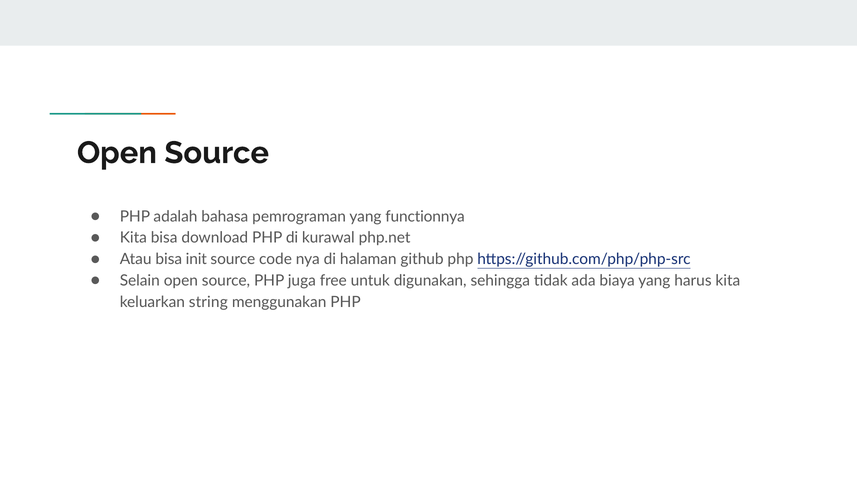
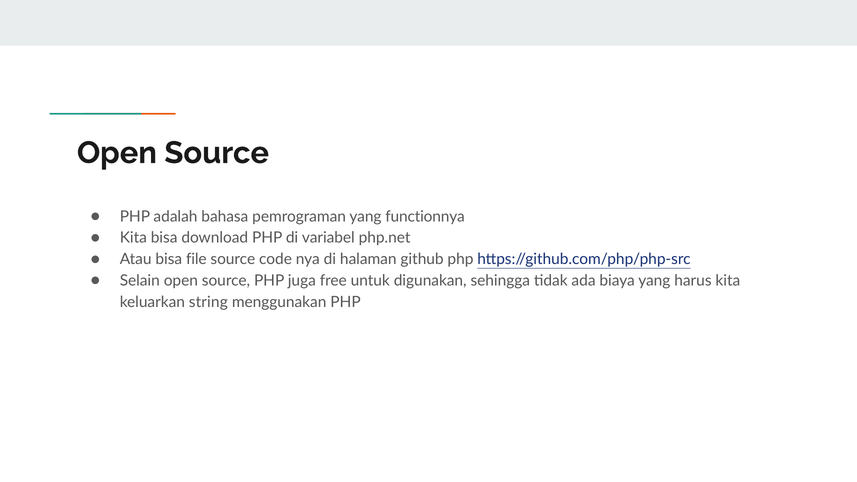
kurawal: kurawal -> variabel (328, 238)
init: init -> file (196, 259)
